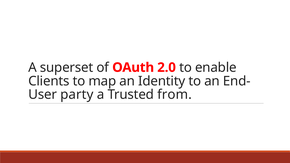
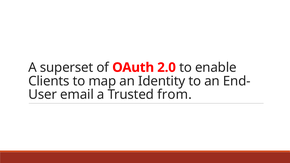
party: party -> email (77, 95)
